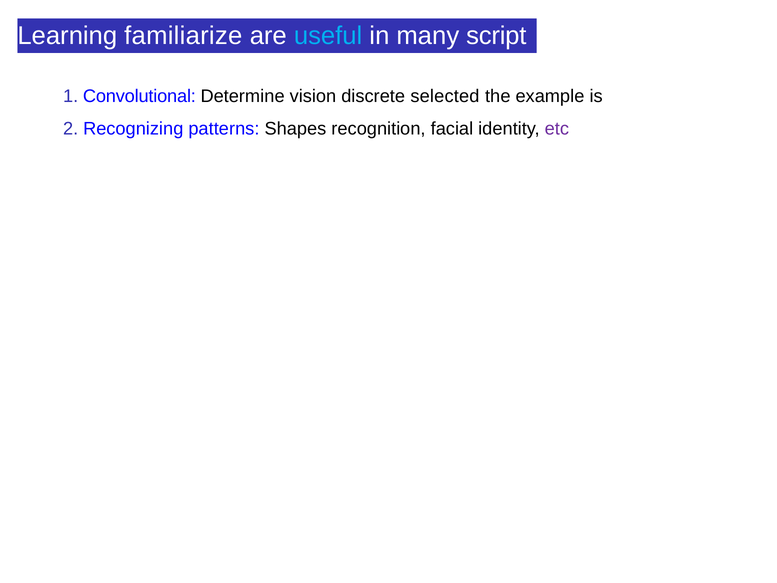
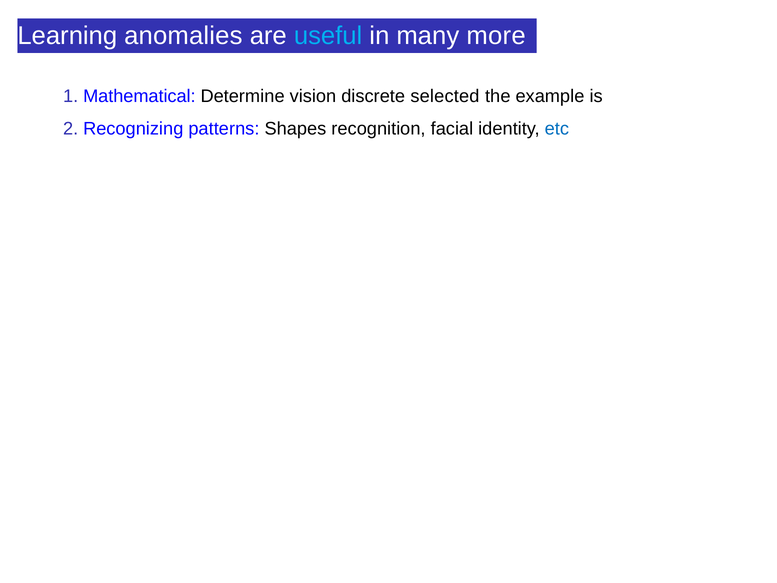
familiarize: familiarize -> anomalies (183, 36)
script: script -> more (496, 36)
Convolutional: Convolutional -> Mathematical (139, 96)
etc colour: purple -> blue (557, 129)
